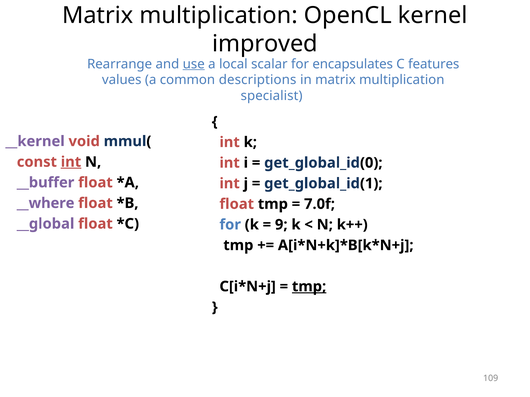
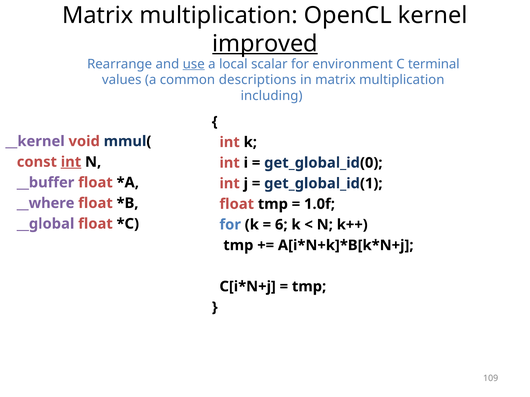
improved underline: none -> present (265, 44)
encapsulates: encapsulates -> environment (353, 64)
features: features -> terminal (434, 64)
specialist: specialist -> including (272, 96)
7.0f: 7.0f -> 1.0f (320, 204)
9: 9 -> 6 (281, 225)
tmp underline: present -> none (309, 287)
